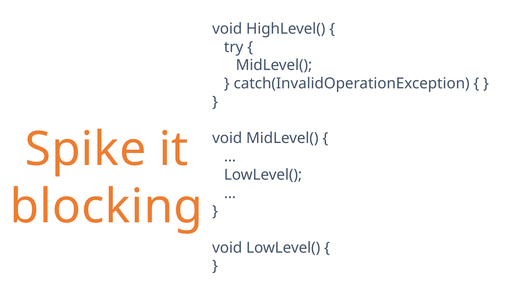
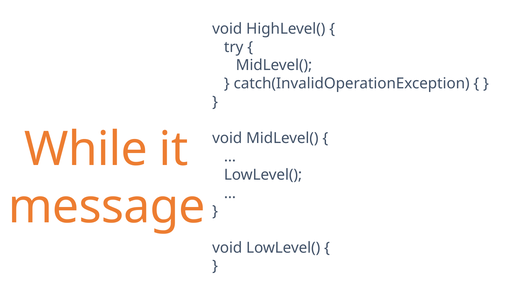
Spike: Spike -> While (86, 149)
blocking: blocking -> message (107, 206)
